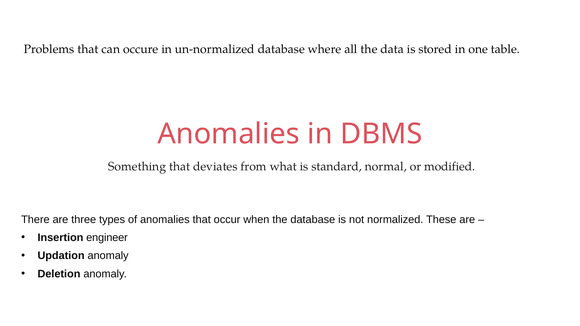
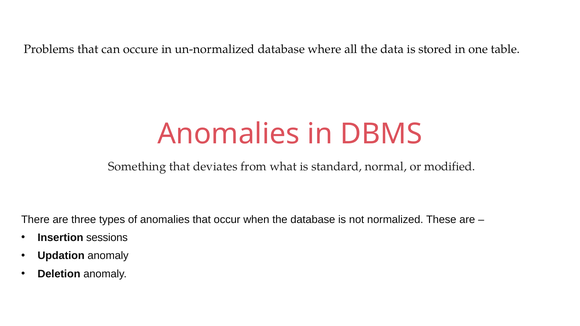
engineer: engineer -> sessions (107, 238)
